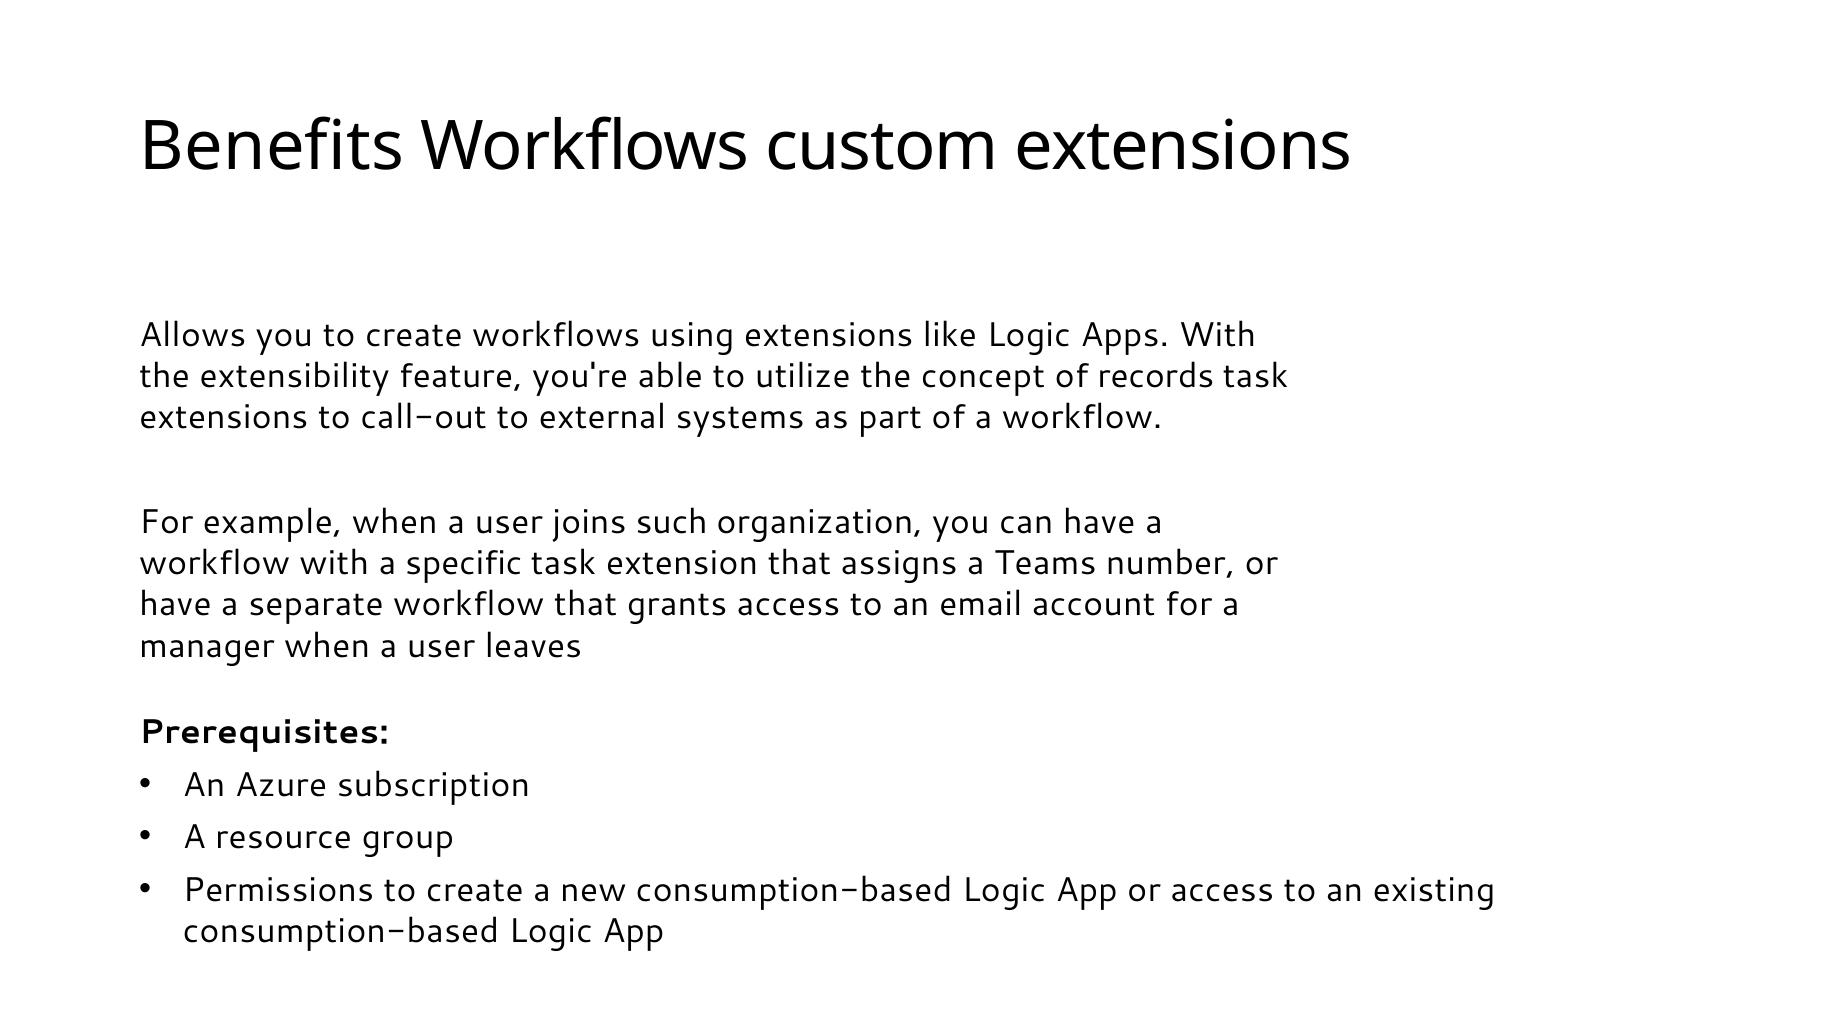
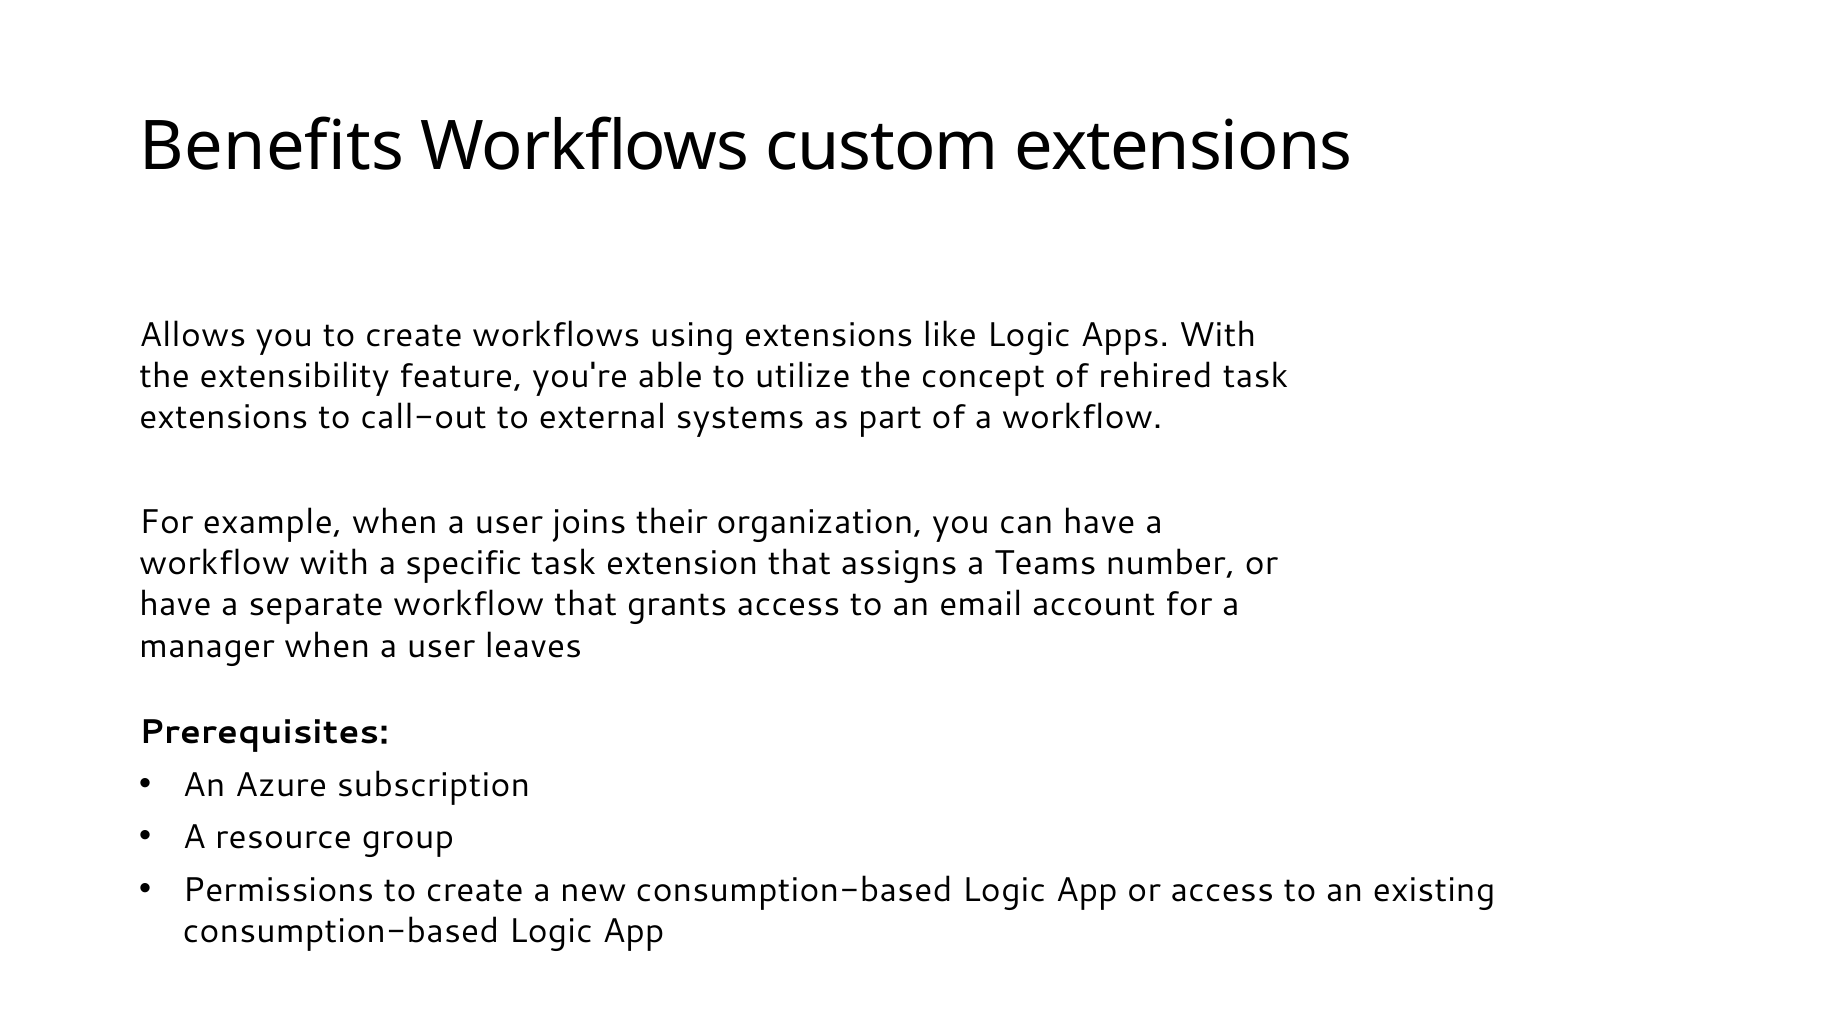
records: records -> rehired (1155, 376)
such: such -> their (672, 522)
